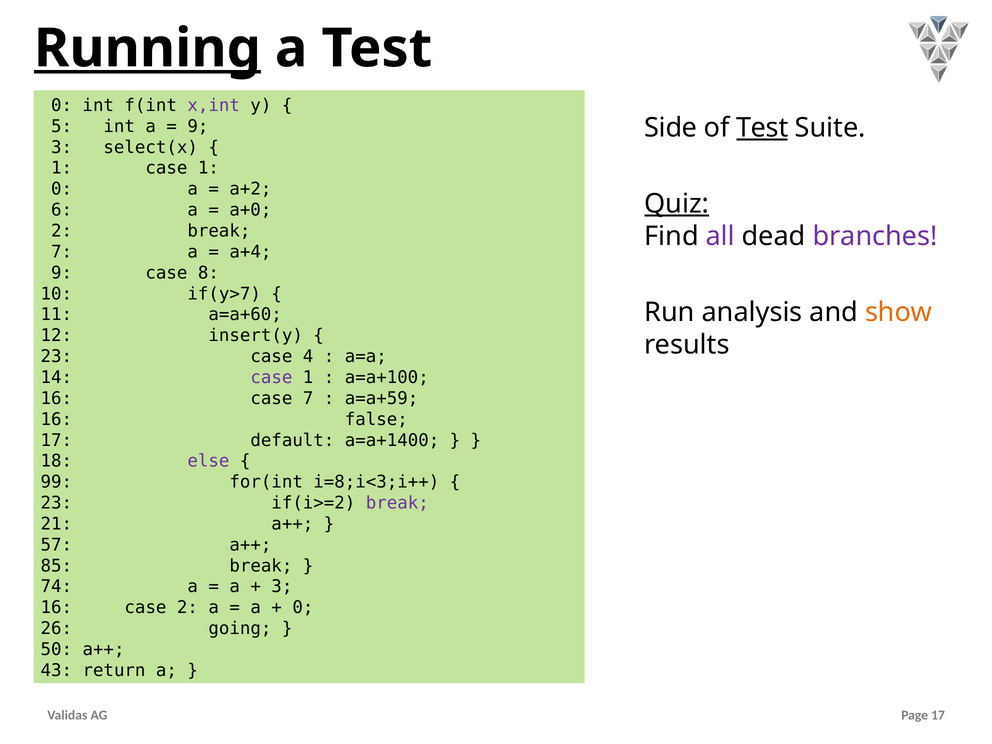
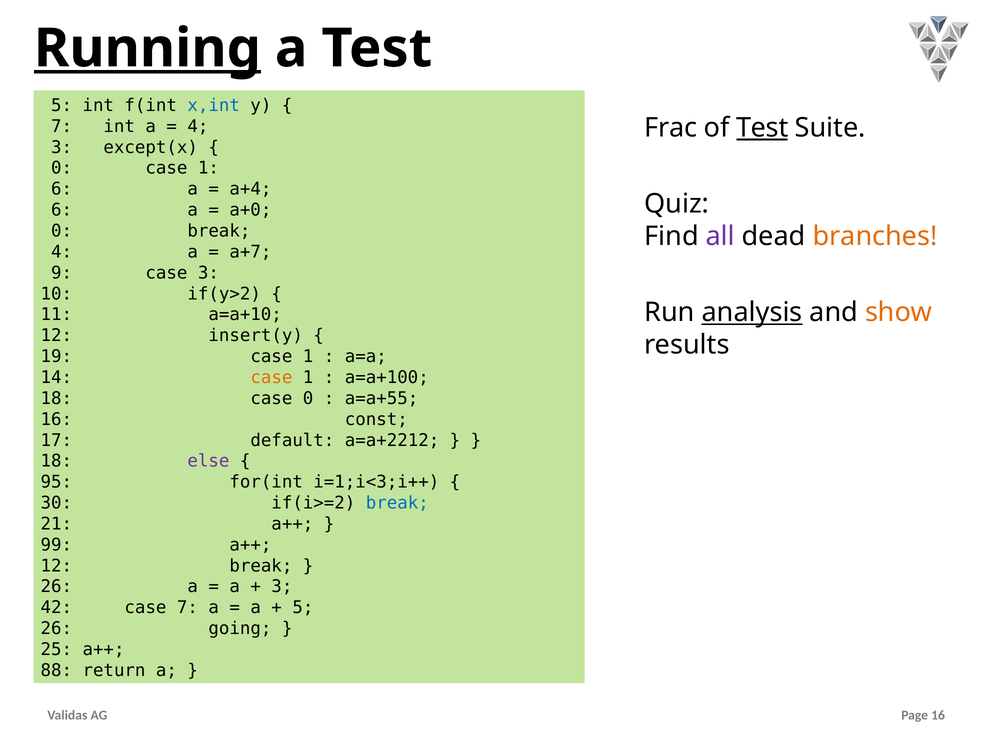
0: 0 -> 5 (62, 105)
x,int colour: purple -> blue (214, 105)
5: 5 -> 7 (62, 126)
9: 9 -> 4 (198, 126)
Side: Side -> Frac (671, 128)
select(x: select(x -> except(x (151, 147)
1: 1 -> 0 (62, 168)
0: 0 -> 6 (62, 189)
a+2: a+2 -> a+4 (250, 189)
Quiz underline: present -> none (677, 204)
2: 2 -> 0 (62, 231)
branches colour: purple -> orange (875, 236)
7: 7 -> 4 (62, 252)
a+4: a+4 -> a+7 (250, 252)
case 8: 8 -> 3 (208, 273)
if(y>7: if(y>7 -> if(y>2 (224, 294)
analysis underline: none -> present (752, 312)
a=a+60: a=a+60 -> a=a+10 (245, 315)
23: 23 -> 19 (56, 357)
4: 4 -> 1 (308, 357)
case colour: purple -> orange (271, 377)
16: 16 -> 18 (56, 398)
case 7: 7 -> 0 (308, 398)
a=a+59: a=a+59 -> a=a+55 (382, 398)
false: false -> const (376, 419)
a=a+1400: a=a+1400 -> a=a+2212 (392, 440)
99: 99 -> 95 (56, 482)
i=8;i<3;i++: i=8;i<3;i++ -> i=1;i<3;i++ (376, 482)
23: 23 -> 30 (56, 503)
break colour: purple -> blue (397, 503)
57: 57 -> 99 (56, 545)
85: 85 -> 12 (56, 566)
74: 74 -> 26 (56, 587)
16: 16 -> 42 (56, 608)
case 2: 2 -> 7 (187, 608)
0: 0 -> 5 (303, 608)
50: 50 -> 25 (56, 650)
43: 43 -> 88 (56, 670)
17: 17 -> 16 (938, 715)
